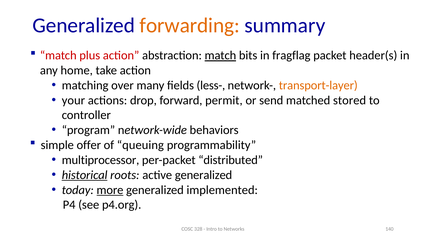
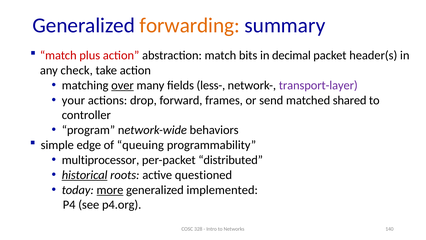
match underline: present -> none (220, 55)
fragflag: fragflag -> decimal (291, 55)
home: home -> check (77, 70)
over underline: none -> present (123, 85)
transport-layer colour: orange -> purple (318, 85)
permit: permit -> frames (224, 100)
stored: stored -> shared (350, 100)
offer: offer -> edge (89, 145)
active generalized: generalized -> questioned (203, 175)
